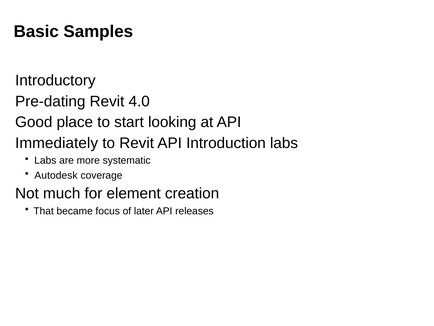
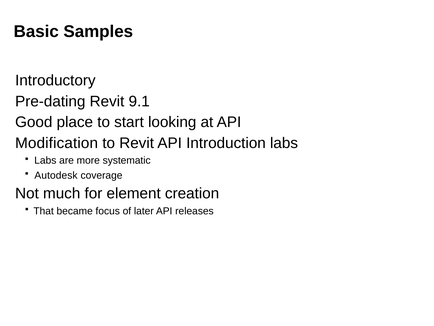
4.0: 4.0 -> 9.1 (139, 101)
Immediately: Immediately -> Modification (57, 143)
